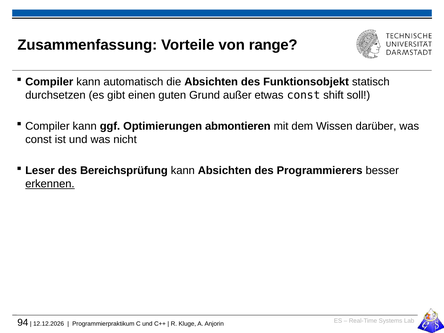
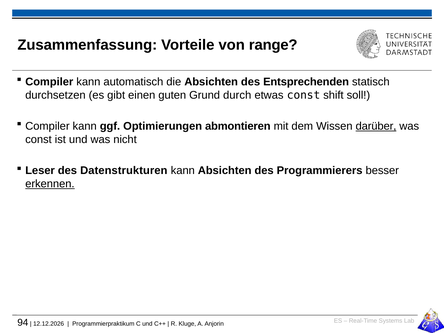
Funktionsobjekt: Funktionsobjekt -> Entsprechenden (306, 82)
außer: außer -> durch (237, 95)
darüber underline: none -> present (376, 126)
Bereichsprüfung: Bereichsprüfung -> Datenstrukturen (124, 171)
